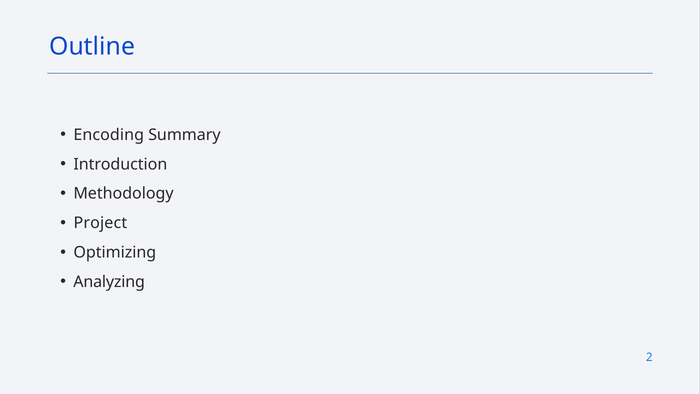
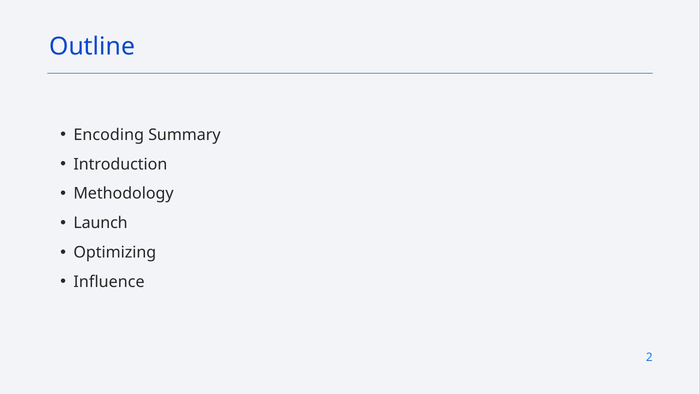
Project: Project -> Launch (101, 223)
Analyzing: Analyzing -> Influence (109, 282)
